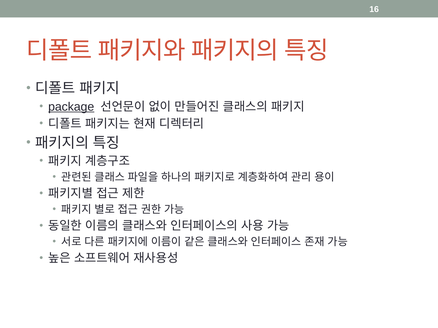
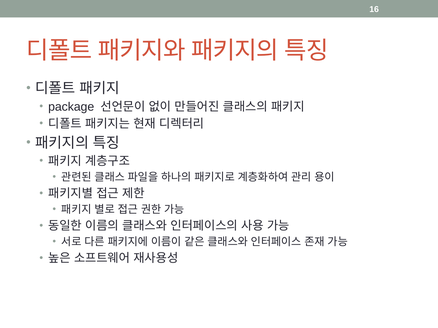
package underline: present -> none (71, 107)
